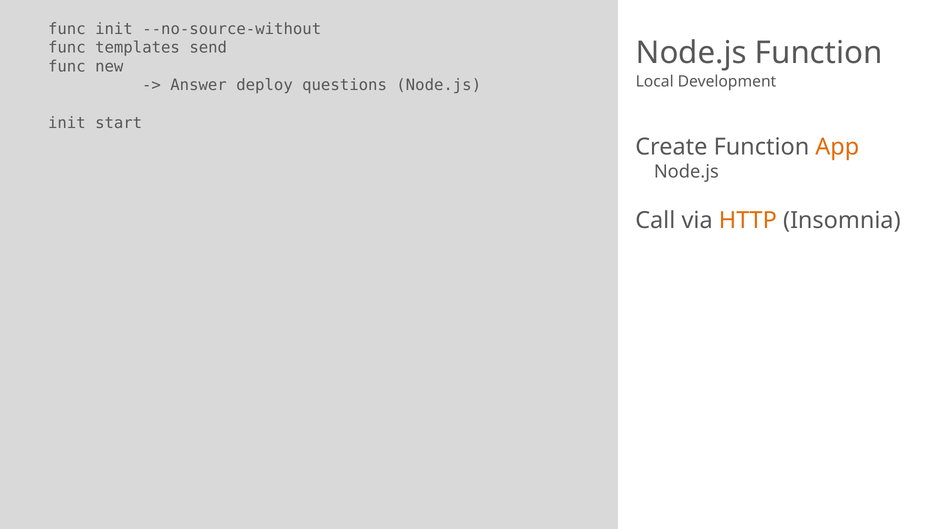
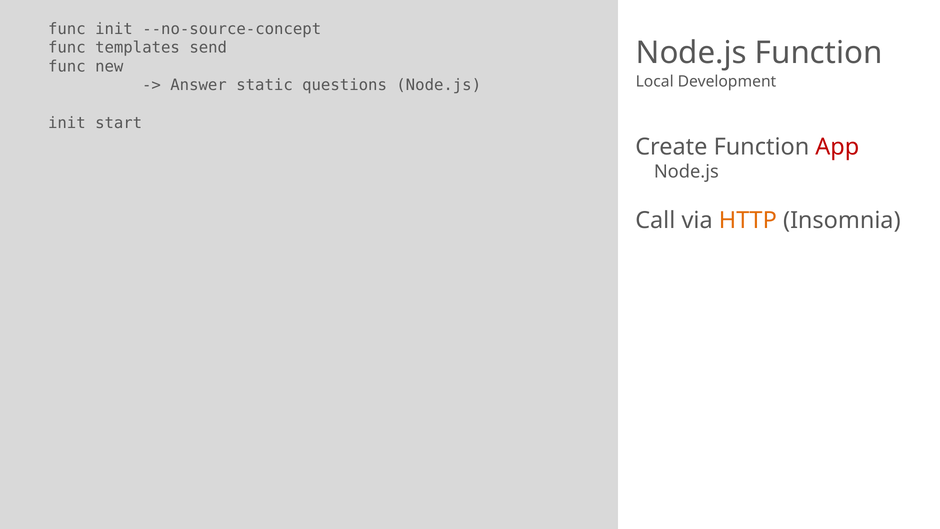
--no-source-without: --no-source-without -> --no-source-concept (232, 29)
deploy: deploy -> static (265, 85)
App colour: orange -> red (837, 147)
